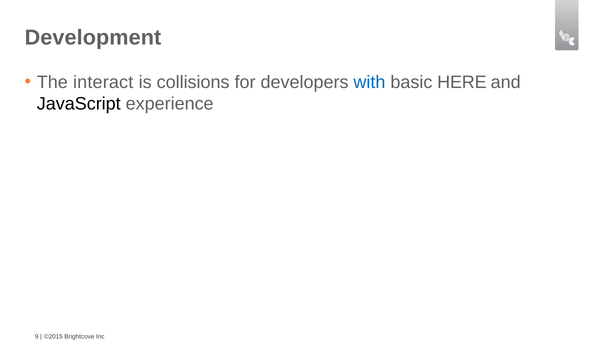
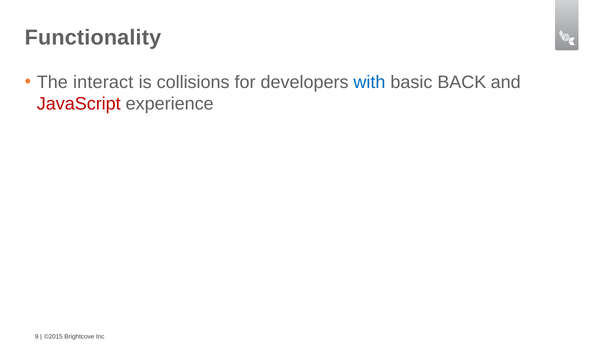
Development: Development -> Functionality (93, 38)
HERE: HERE -> BACK (462, 83)
JavaScript colour: black -> red (79, 104)
